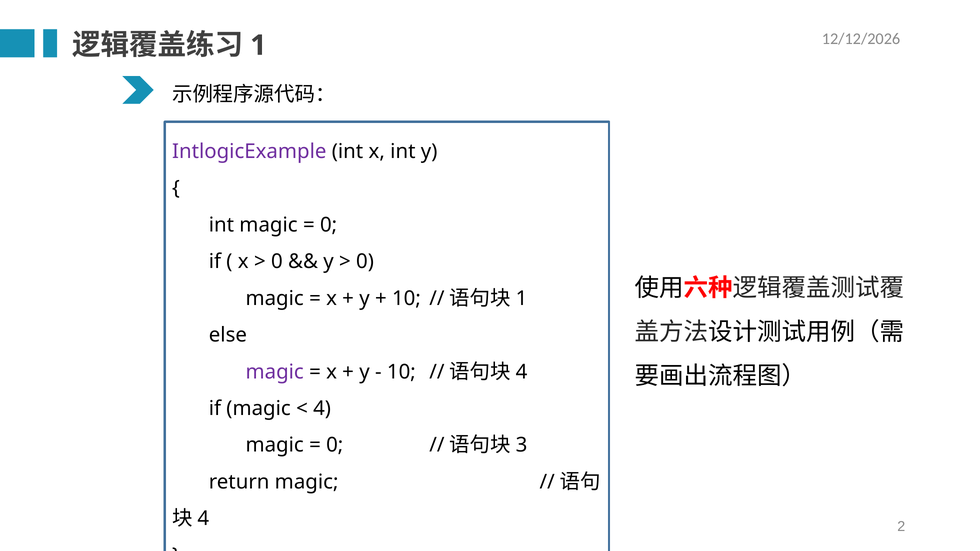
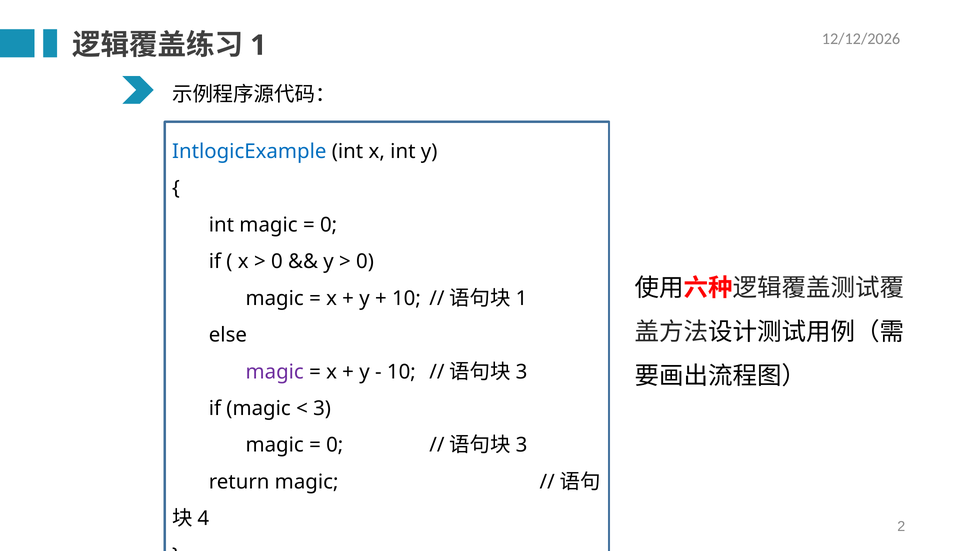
IntlogicExample colour: purple -> blue (249, 151)
4: 4 -> 3 (522, 372)
4: 4 -> 3 (322, 409)
